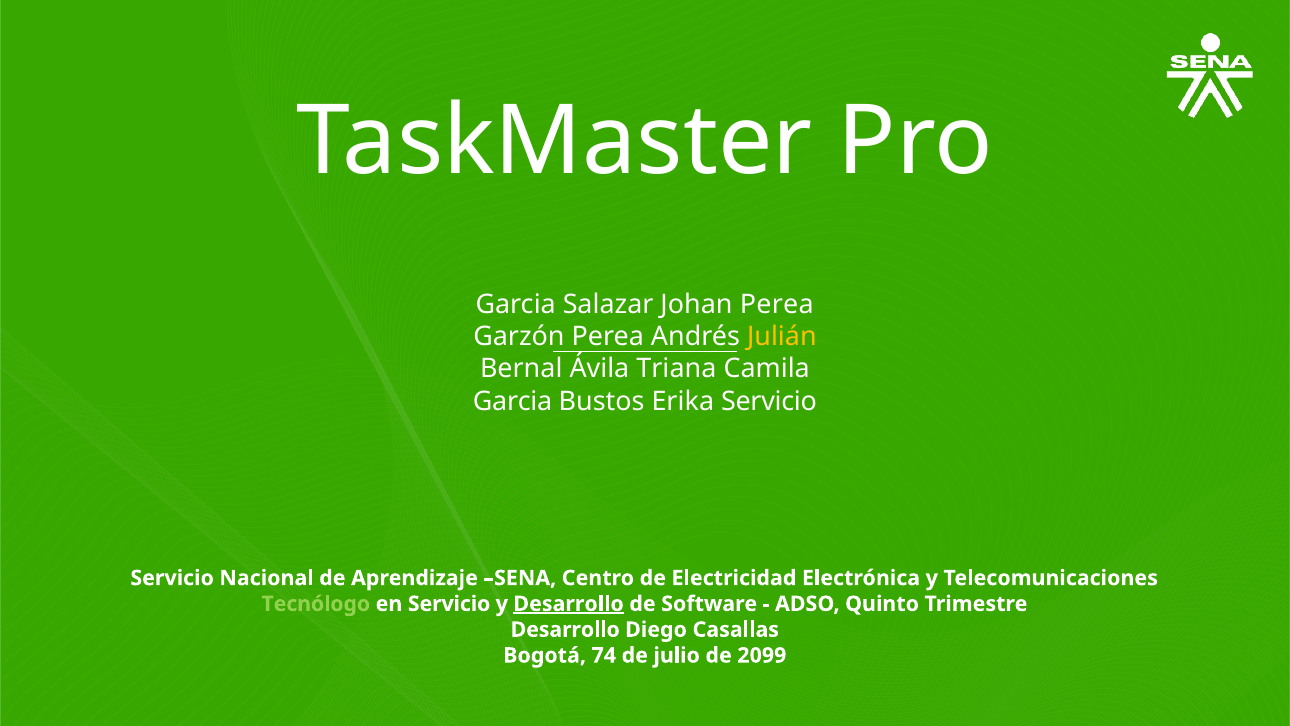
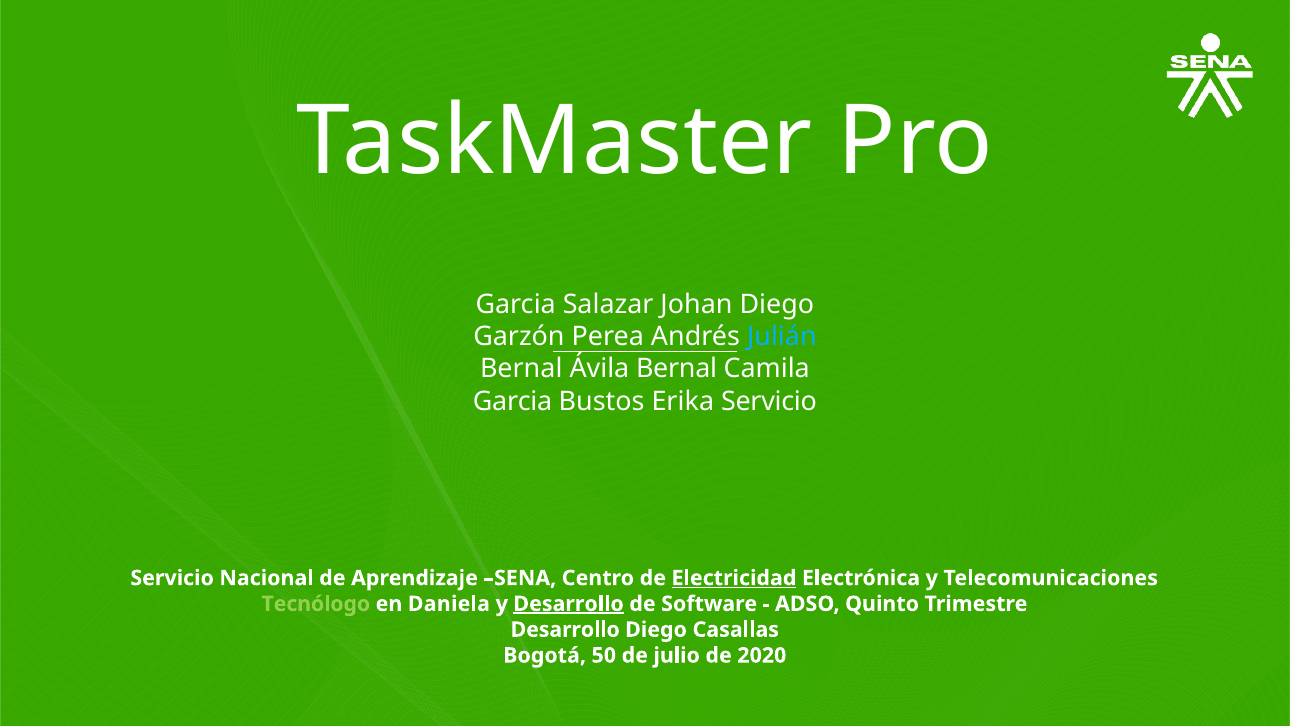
Johan Perea: Perea -> Diego (777, 304)
Julián colour: yellow -> light blue (782, 336)
Ávila Triana: Triana -> Bernal (677, 369)
Electricidad underline: none -> present (734, 578)
en Servicio: Servicio -> Daniela (449, 604)
74: 74 -> 50 (604, 655)
2099: 2099 -> 2020 (762, 655)
